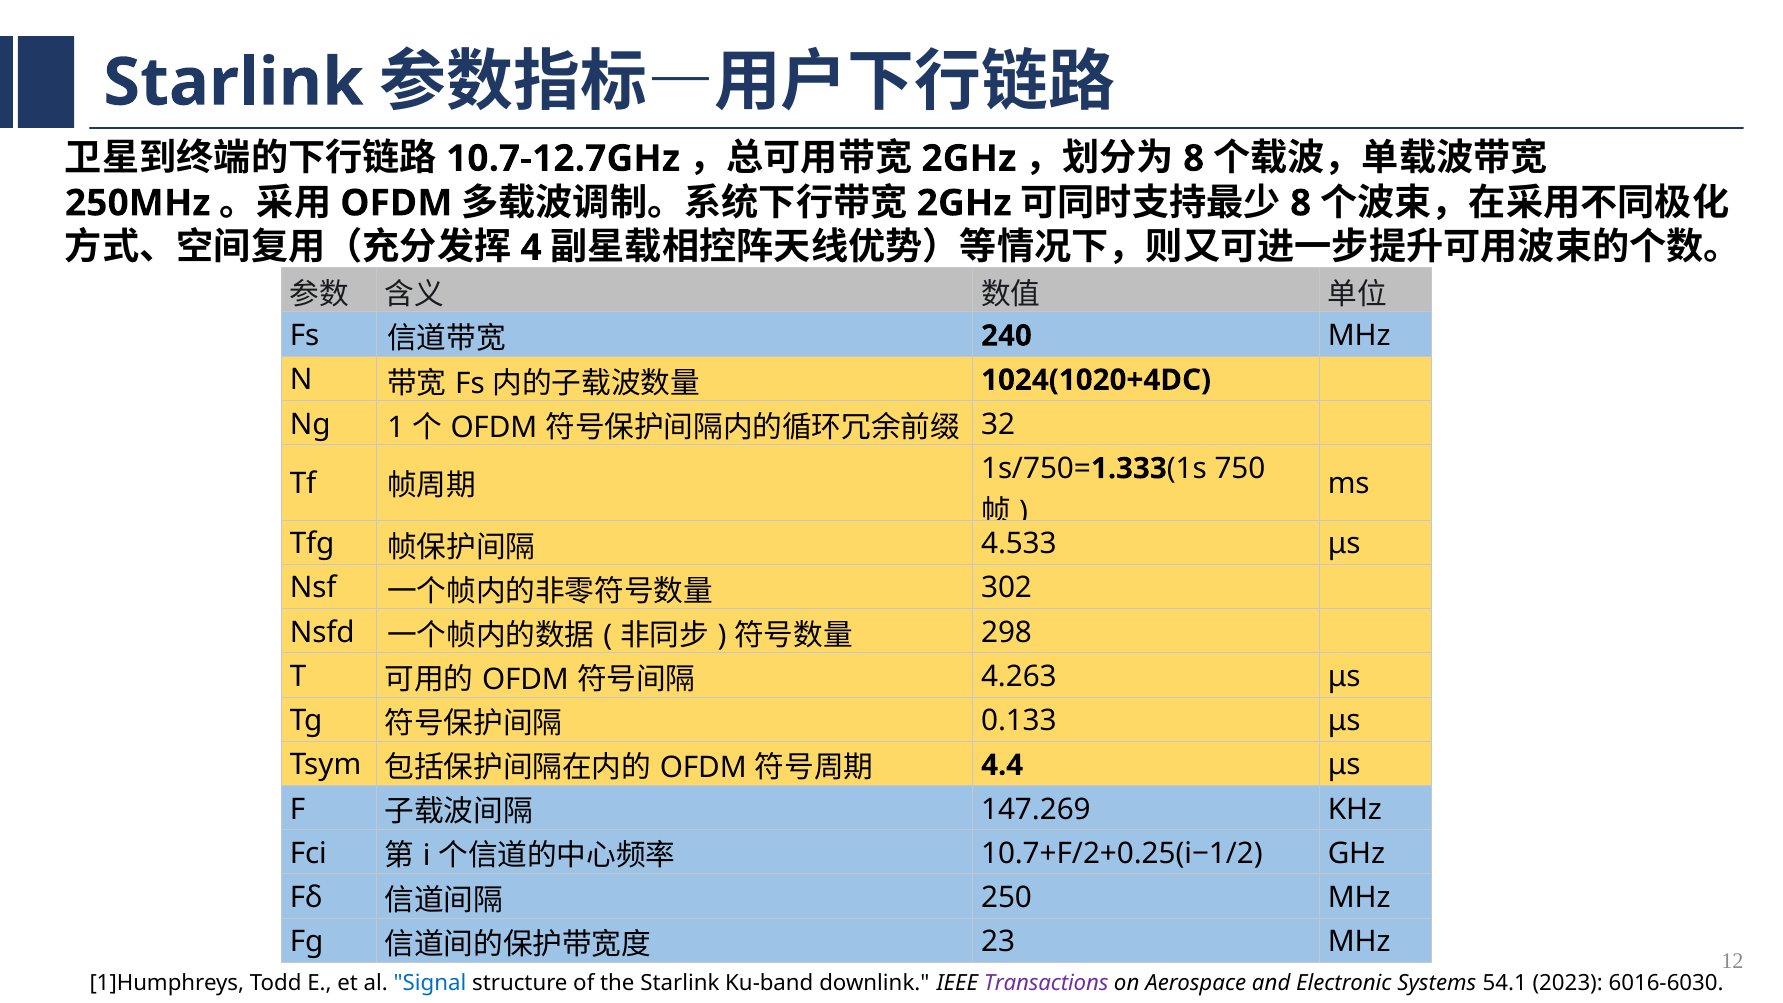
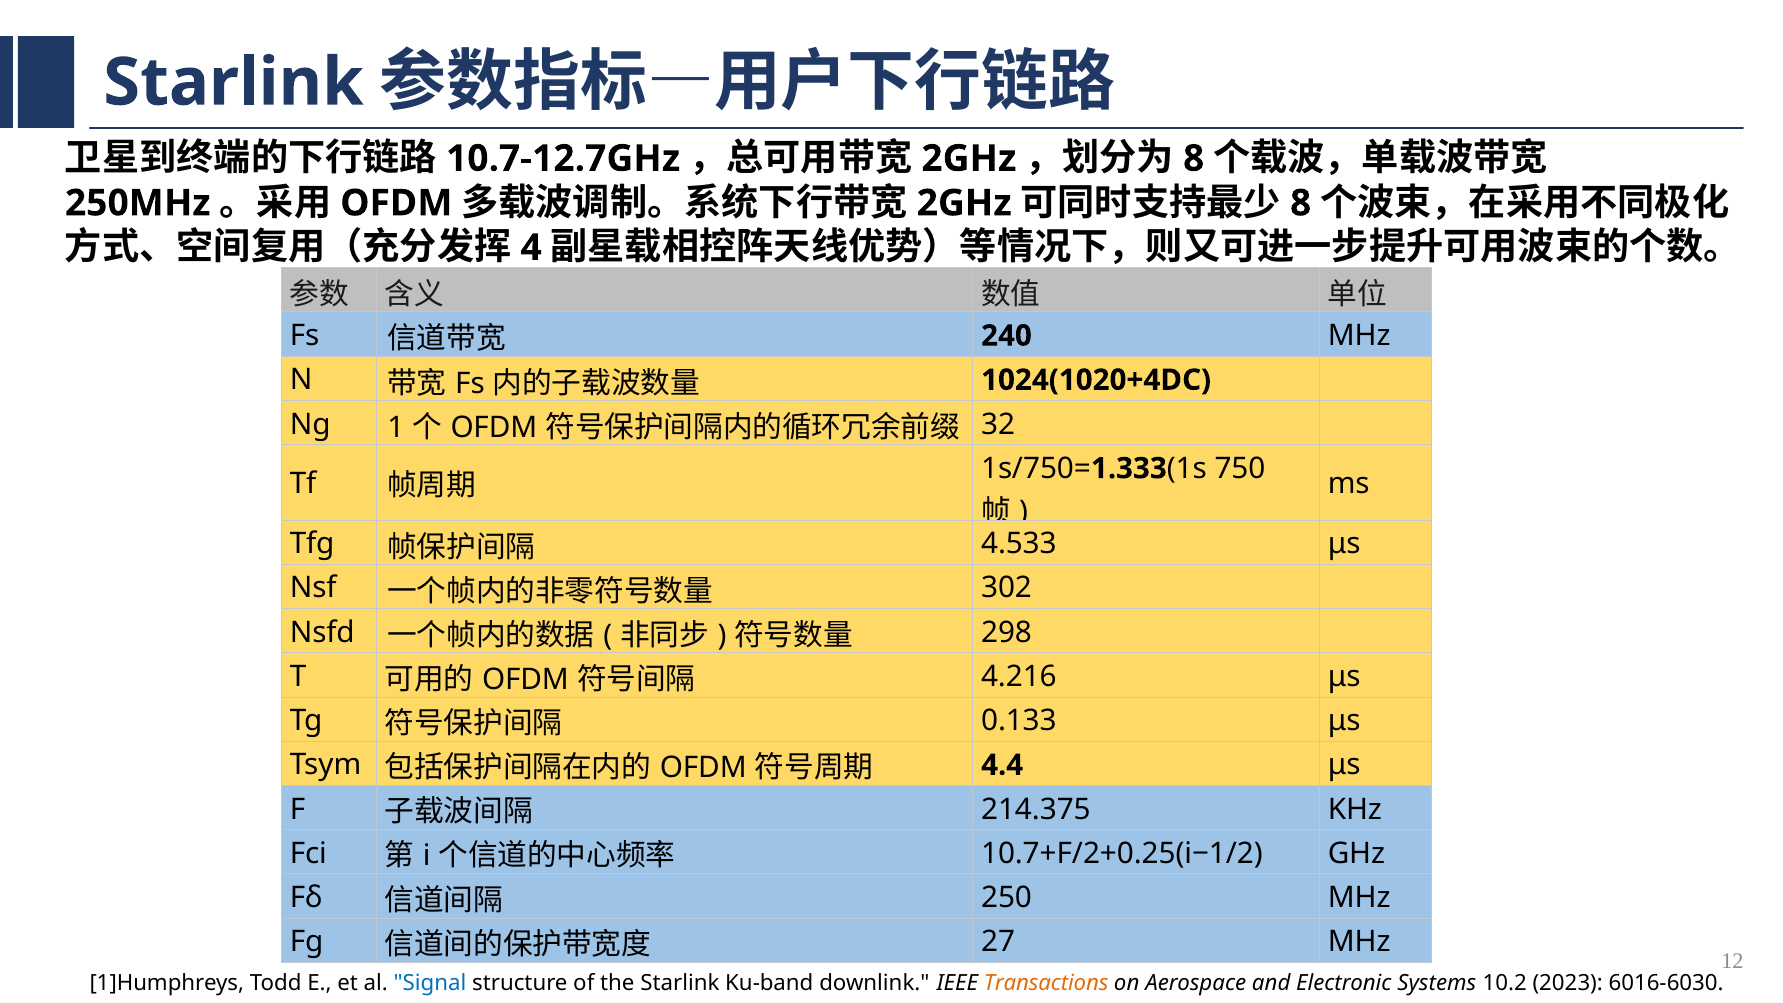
4.263: 4.263 -> 4.216 (1019, 677)
147.269: 147.269 -> 214.375 (1036, 809)
23: 23 -> 27 (998, 942)
Transactions colour: purple -> orange (1046, 983)
54.1: 54.1 -> 10.2 (1505, 983)
